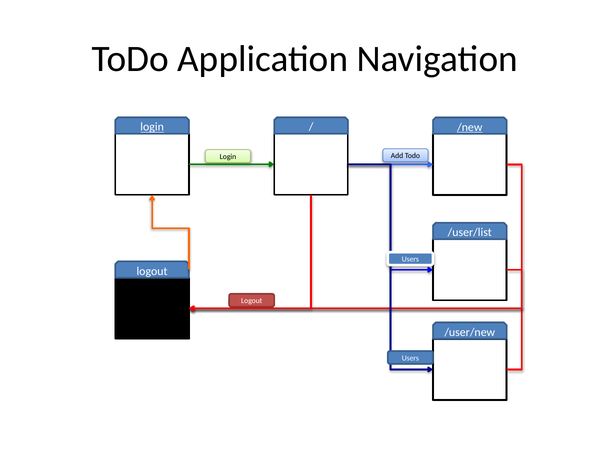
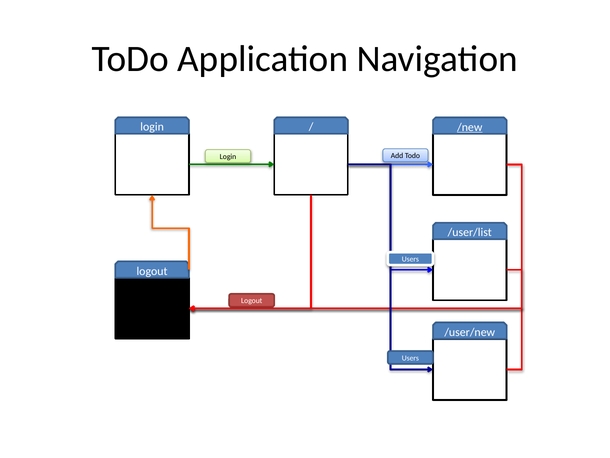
login underline: present -> none (152, 127)
